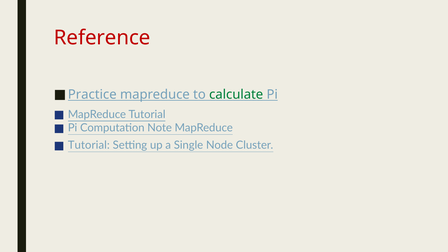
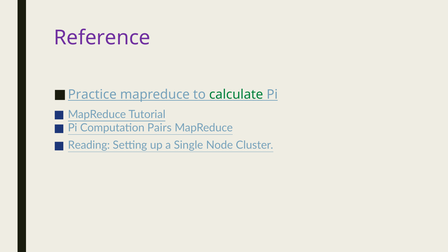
Reference colour: red -> purple (102, 38)
Note: Note -> Pairs (159, 128)
Tutorial: Tutorial -> Reading (89, 145)
